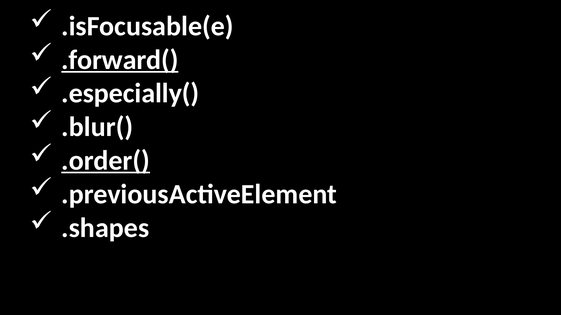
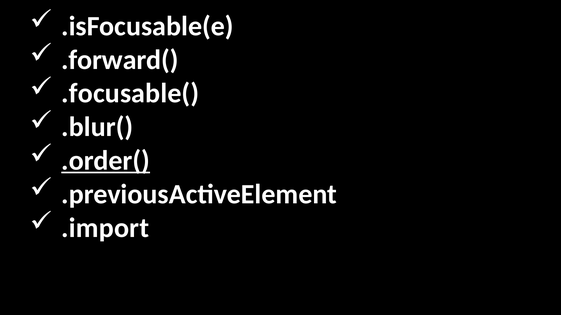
.forward( underline: present -> none (120, 60)
.especially(: .especially( -> .focusable( (130, 94)
.shapes: .shapes -> .import (105, 228)
